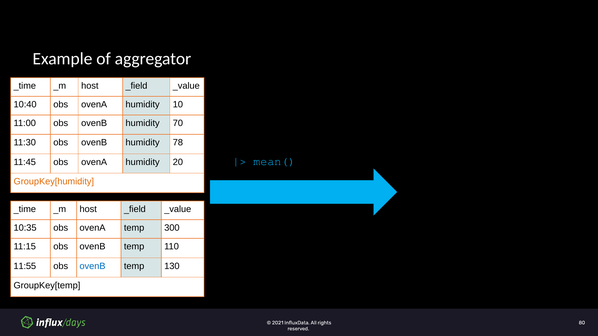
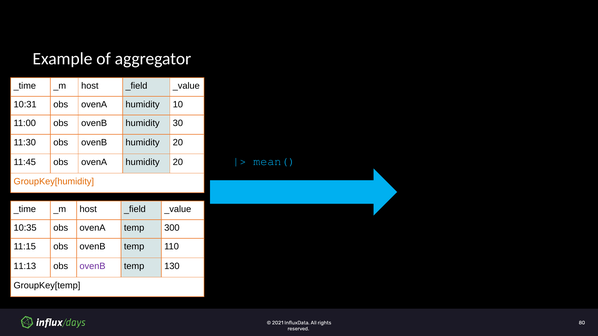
10:40: 10:40 -> 10:31 (25, 105)
70: 70 -> 30 (178, 123)
ovenB humidity 78: 78 -> 20 (178, 143)
11:55: 11:55 -> 11:13 (25, 266)
ovenB colour: blue -> purple (93, 266)
